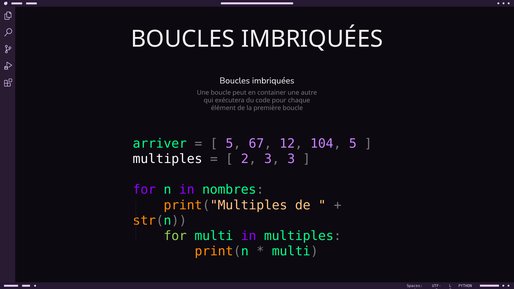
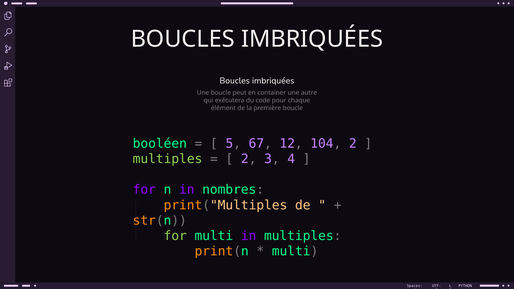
arriver: arriver -> booléen (160, 144)
104 5: 5 -> 2 (353, 144)
multiples colour: white -> light green (168, 159)
3 3: 3 -> 4 (291, 159)
